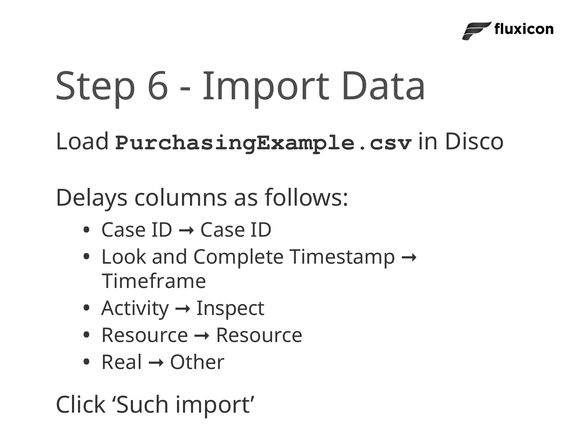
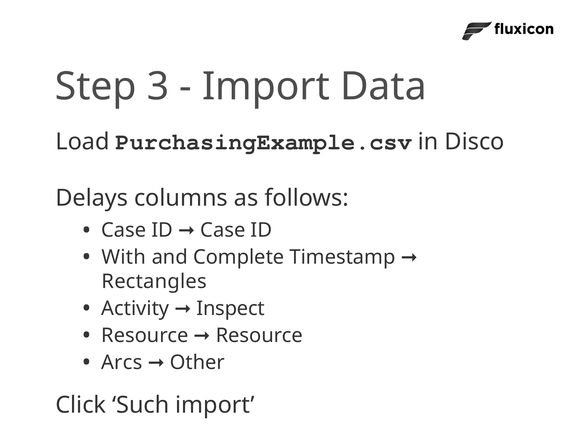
6: 6 -> 3 (158, 87)
Look: Look -> With (124, 257)
Timeframe: Timeframe -> Rectangles (154, 281)
Real: Real -> Arcs (122, 362)
